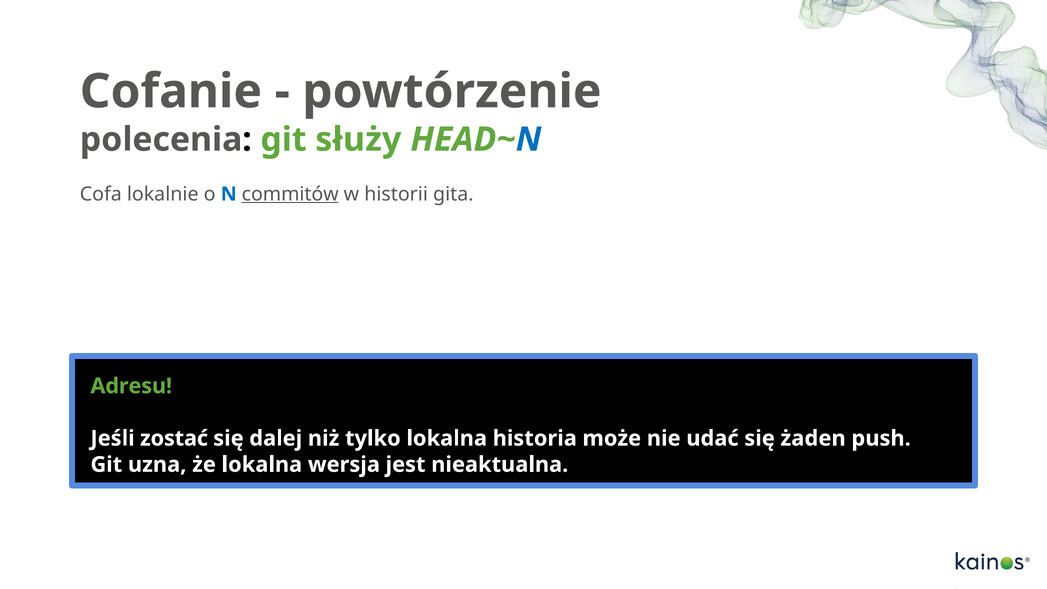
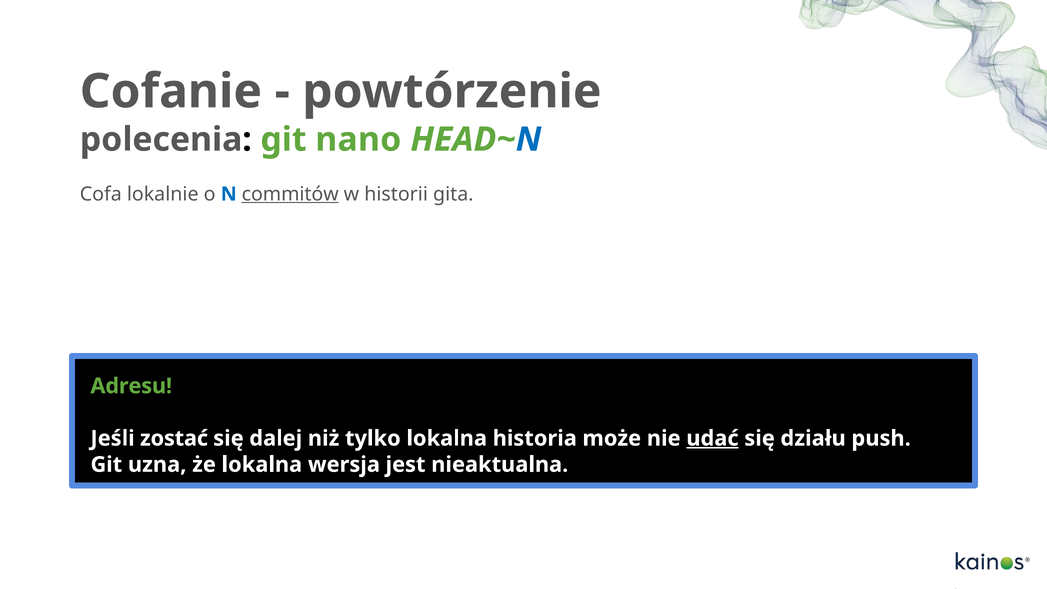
służy: służy -> nano (358, 140)
udać underline: none -> present (712, 438)
żaden: żaden -> działu (813, 438)
